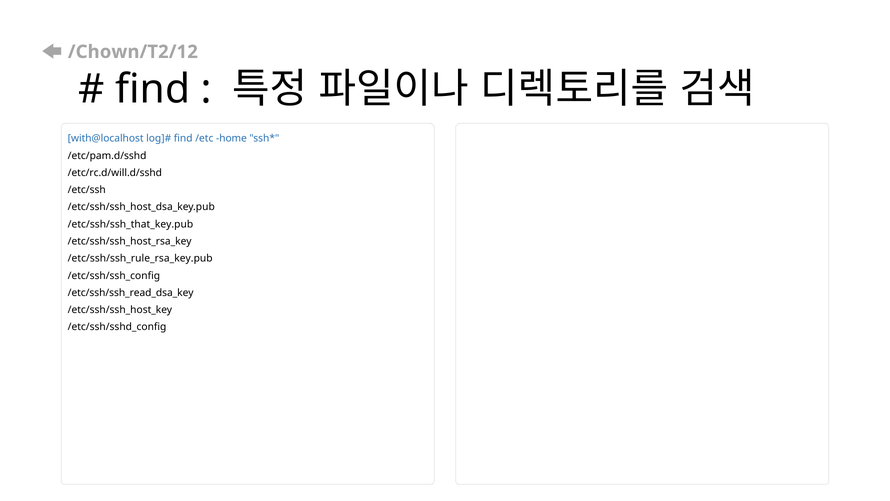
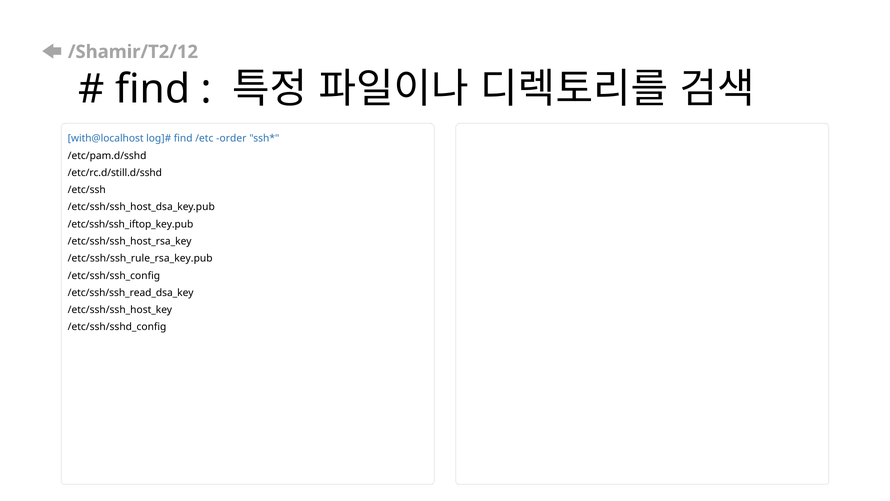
/Chown/T2/12: /Chown/T2/12 -> /Shamir/T2/12 (133, 52)
home: home -> order (231, 138)
/etc/rc.d/will.d/sshd: /etc/rc.d/will.d/sshd -> /etc/rc.d/still.d/sshd (115, 173)
/etc/ssh/ssh_that_key.pub: /etc/ssh/ssh_that_key.pub -> /etc/ssh/ssh_iftop_key.pub (131, 224)
